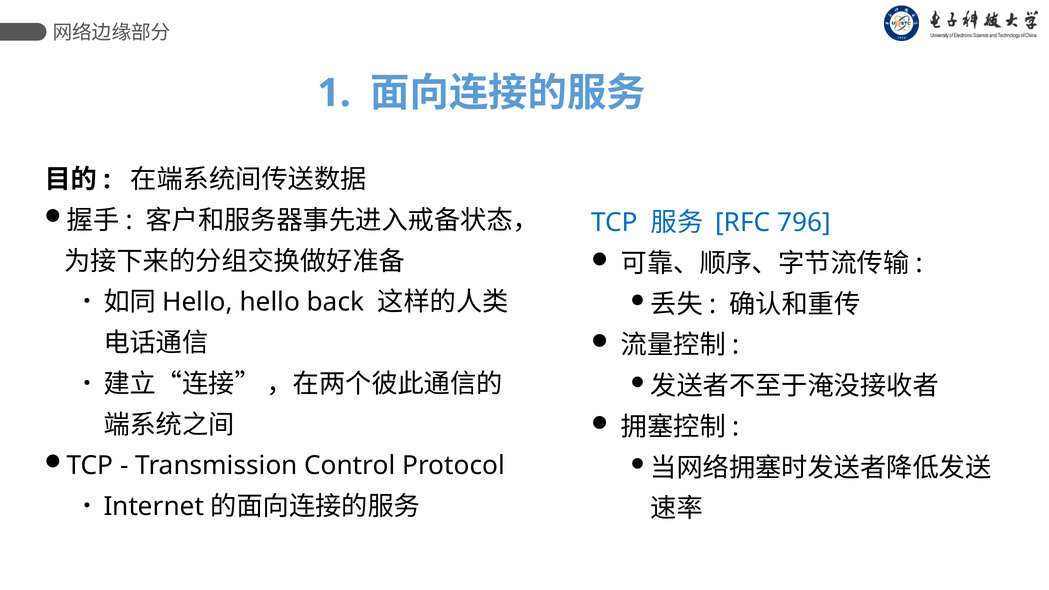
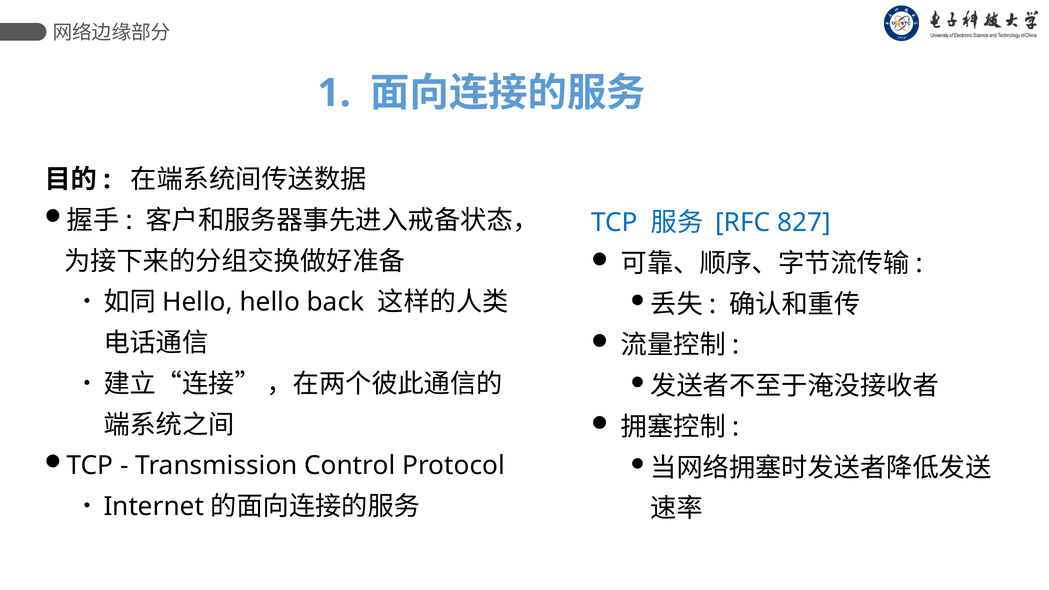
796: 796 -> 827 (804, 223)
